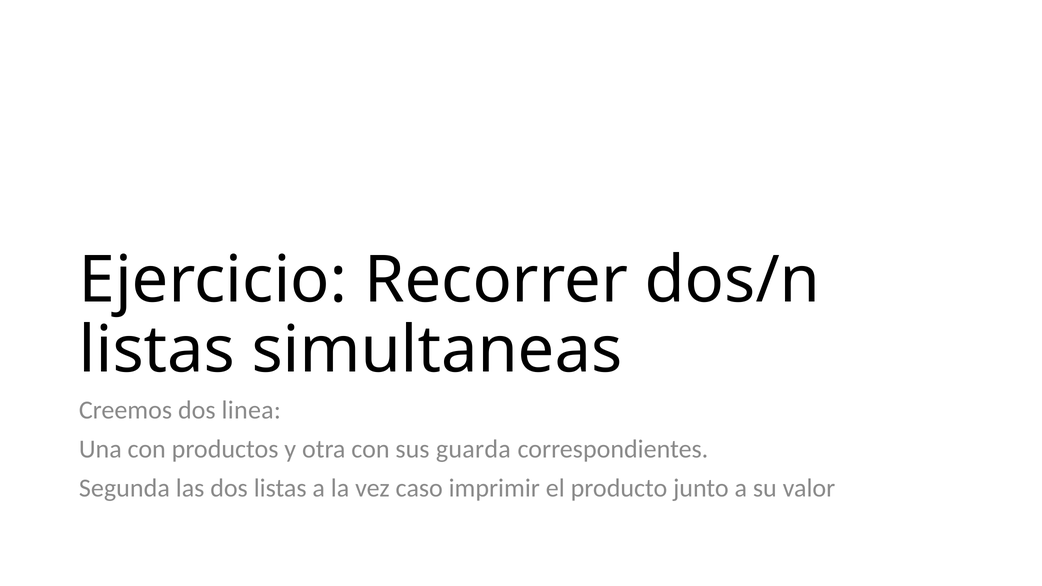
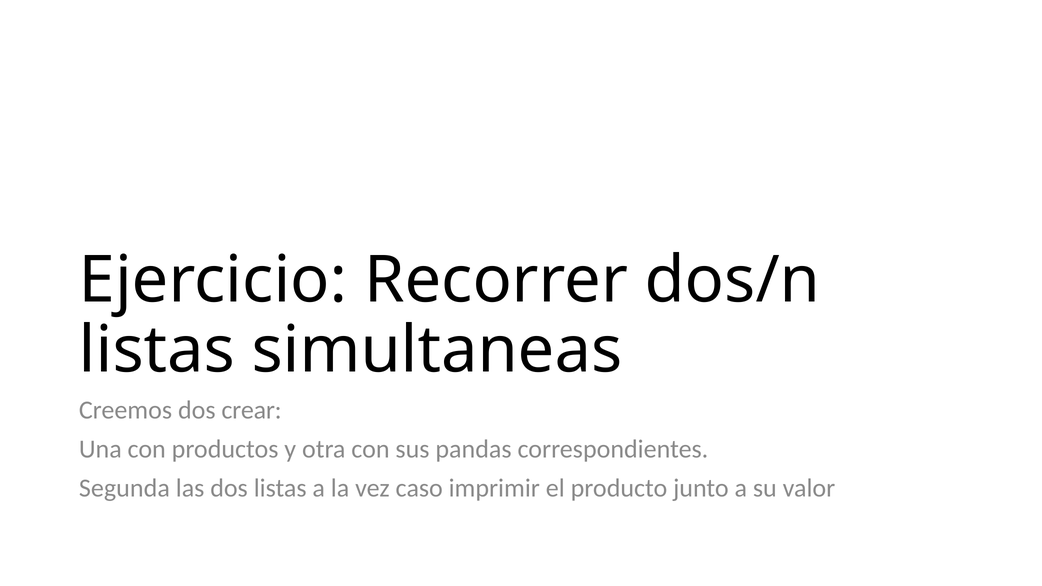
linea: linea -> crear (252, 410)
guarda: guarda -> pandas (474, 449)
